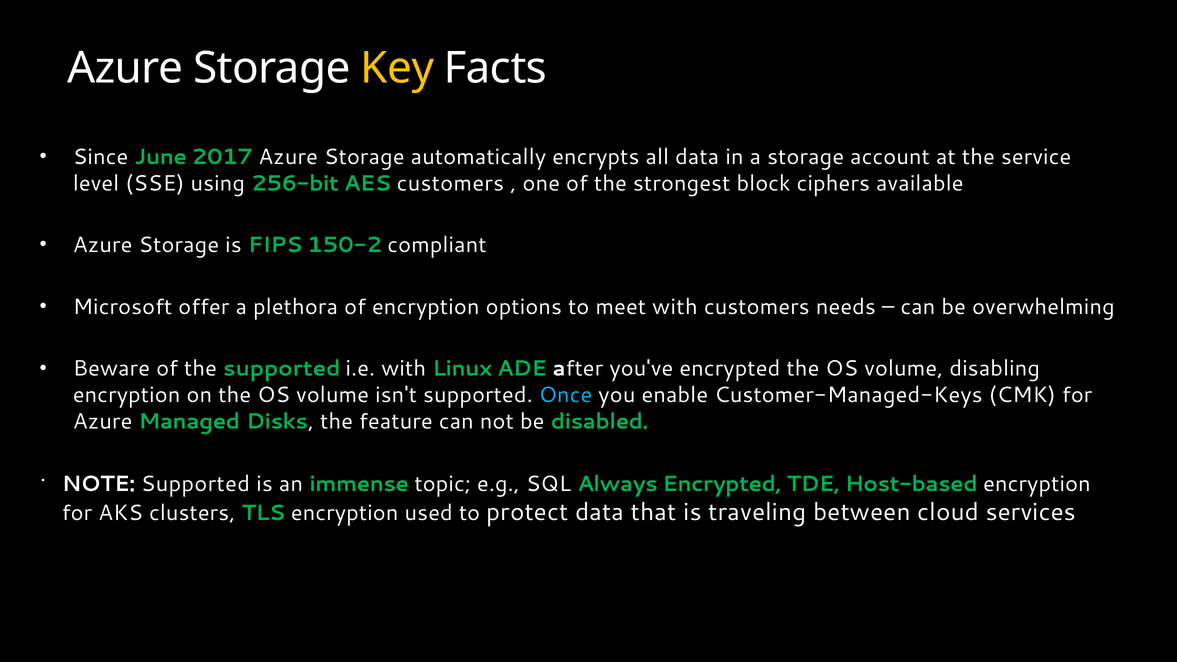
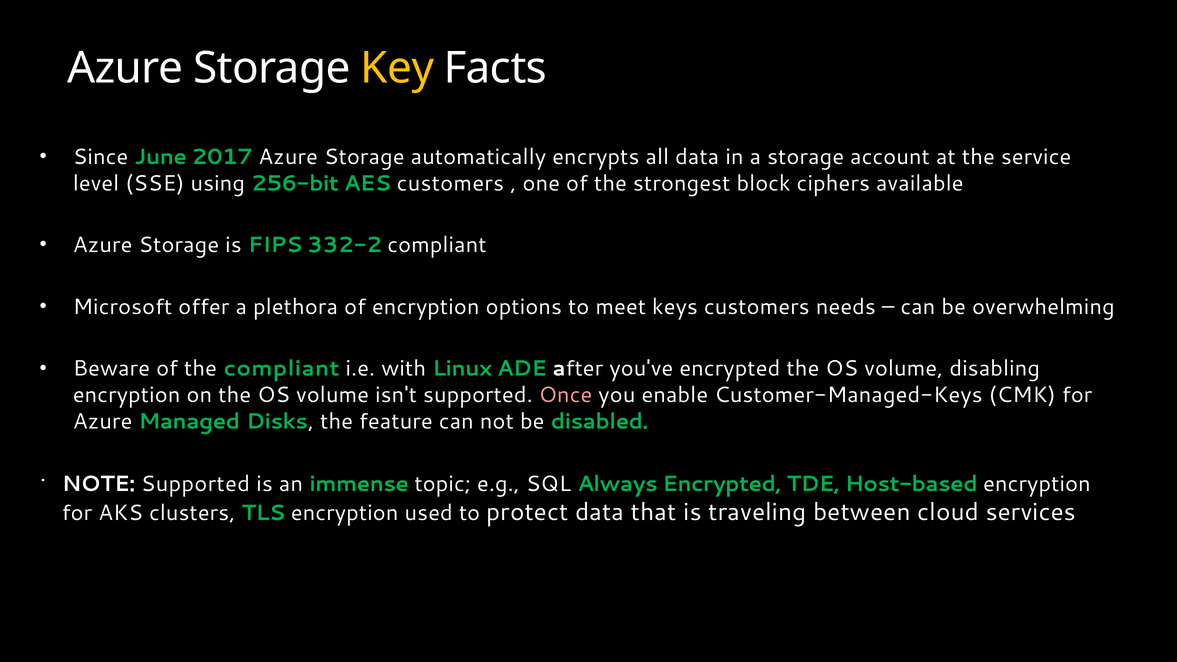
150-2: 150-2 -> 332-2 (345, 245)
meet with: with -> keys (675, 307)
the supported: supported -> compliant (282, 369)
Once colour: light blue -> pink (566, 395)
